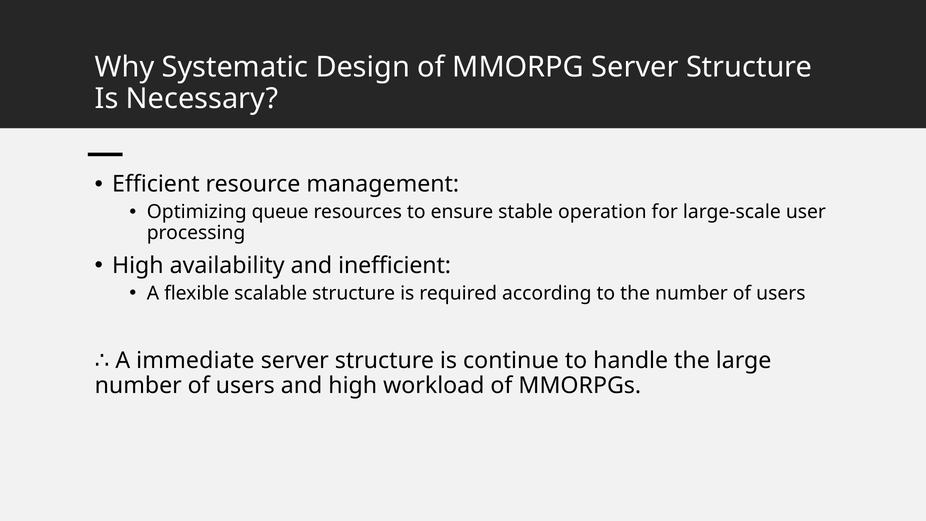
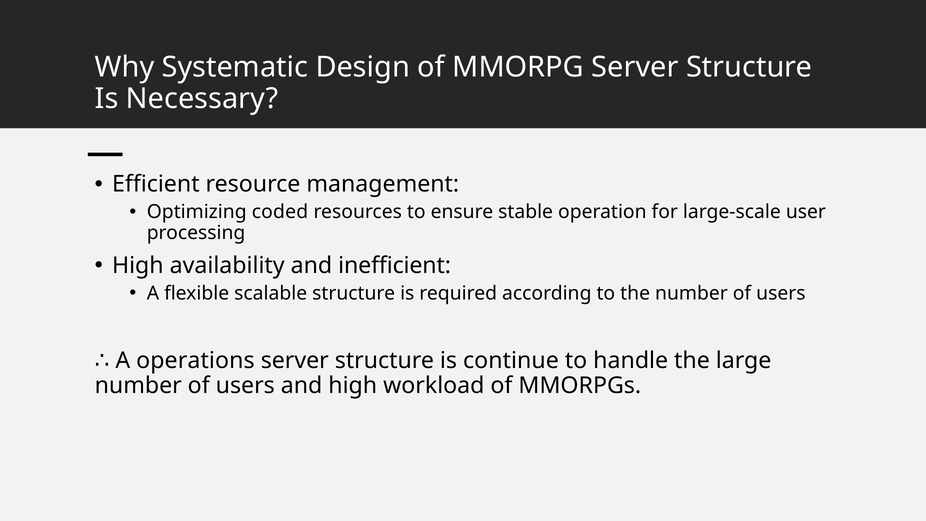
queue: queue -> coded (280, 212)
immediate: immediate -> operations (195, 360)
